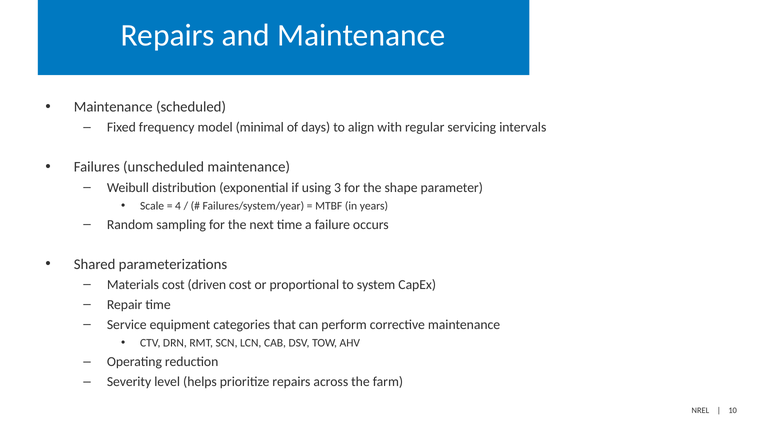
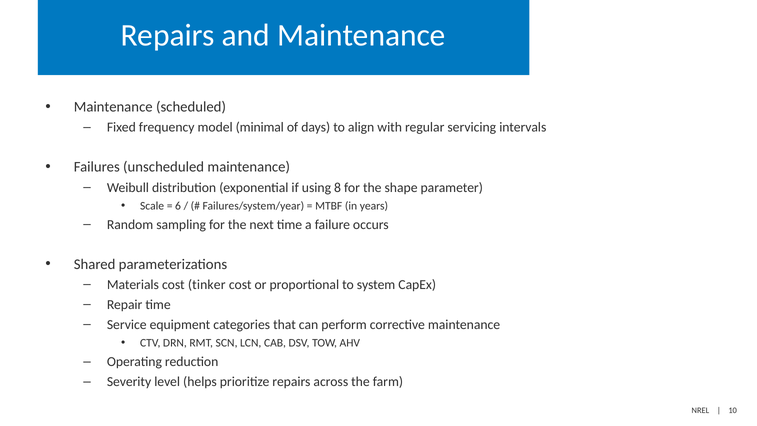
3: 3 -> 8 (338, 188)
4: 4 -> 6 (178, 206)
driven: driven -> tinker (207, 285)
